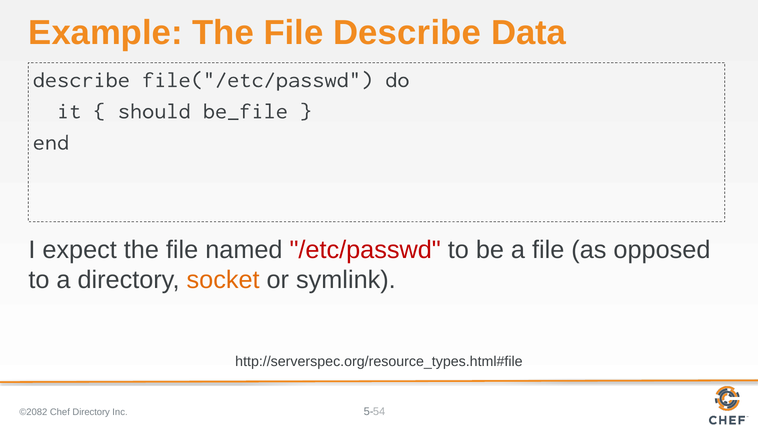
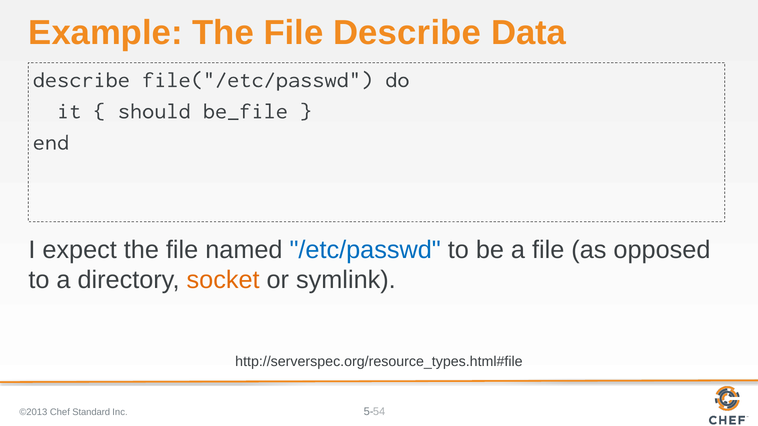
/etc/passwd colour: red -> blue (365, 250)
©2082: ©2082 -> ©2013 (33, 413)
Chef Directory: Directory -> Standard (91, 413)
